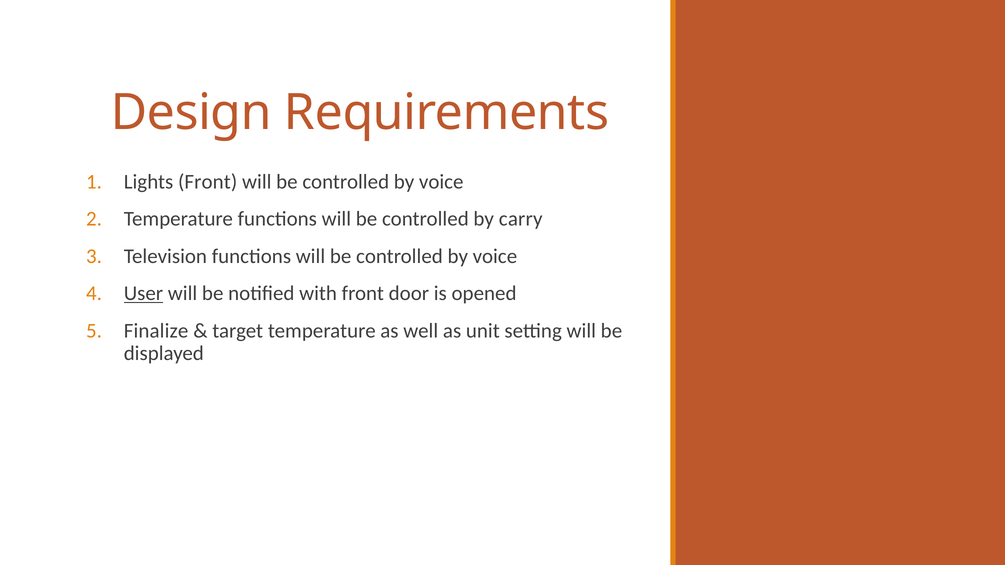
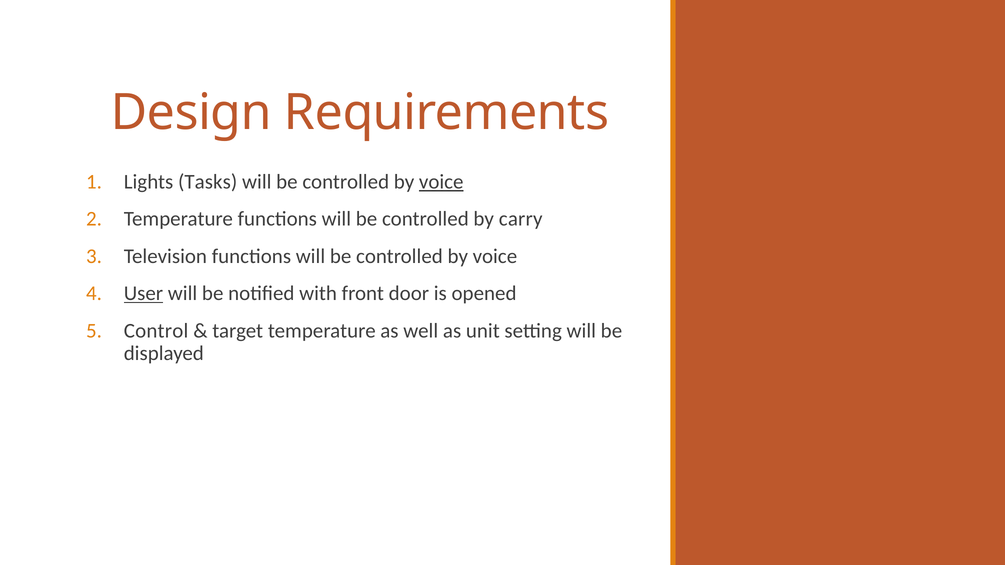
Lights Front: Front -> Tasks (208, 182)
voice underline: none -> present (441, 182)
Finalize: Finalize -> Control (156, 331)
